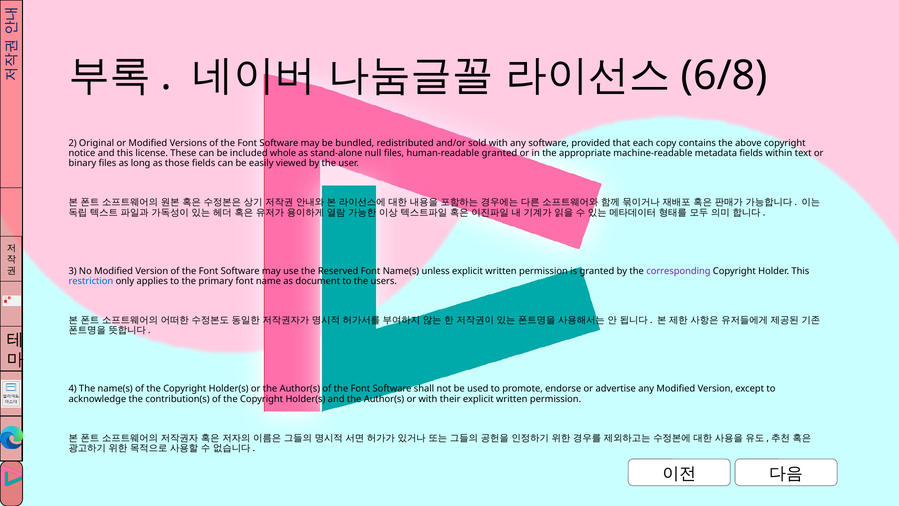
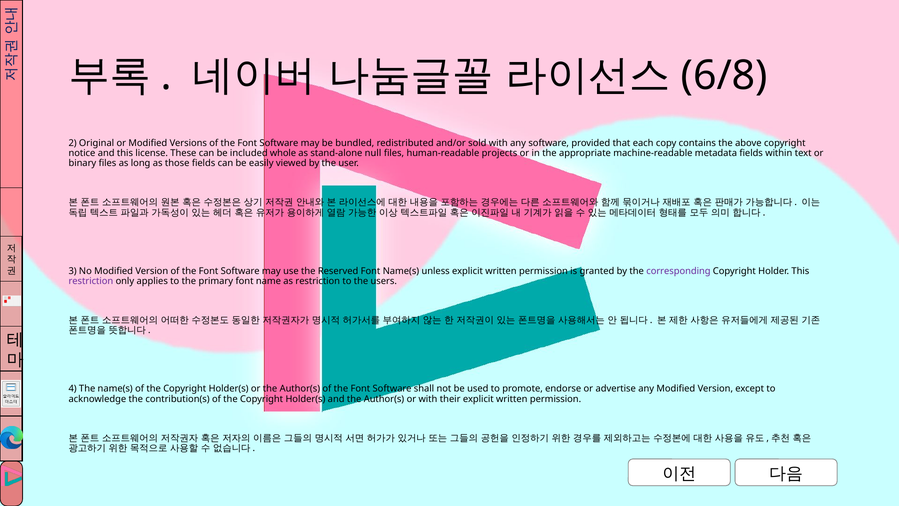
human-readable granted: granted -> projects (499, 153)
restriction colour: blue -> purple (91, 281)
as document: document -> restriction (318, 281)
